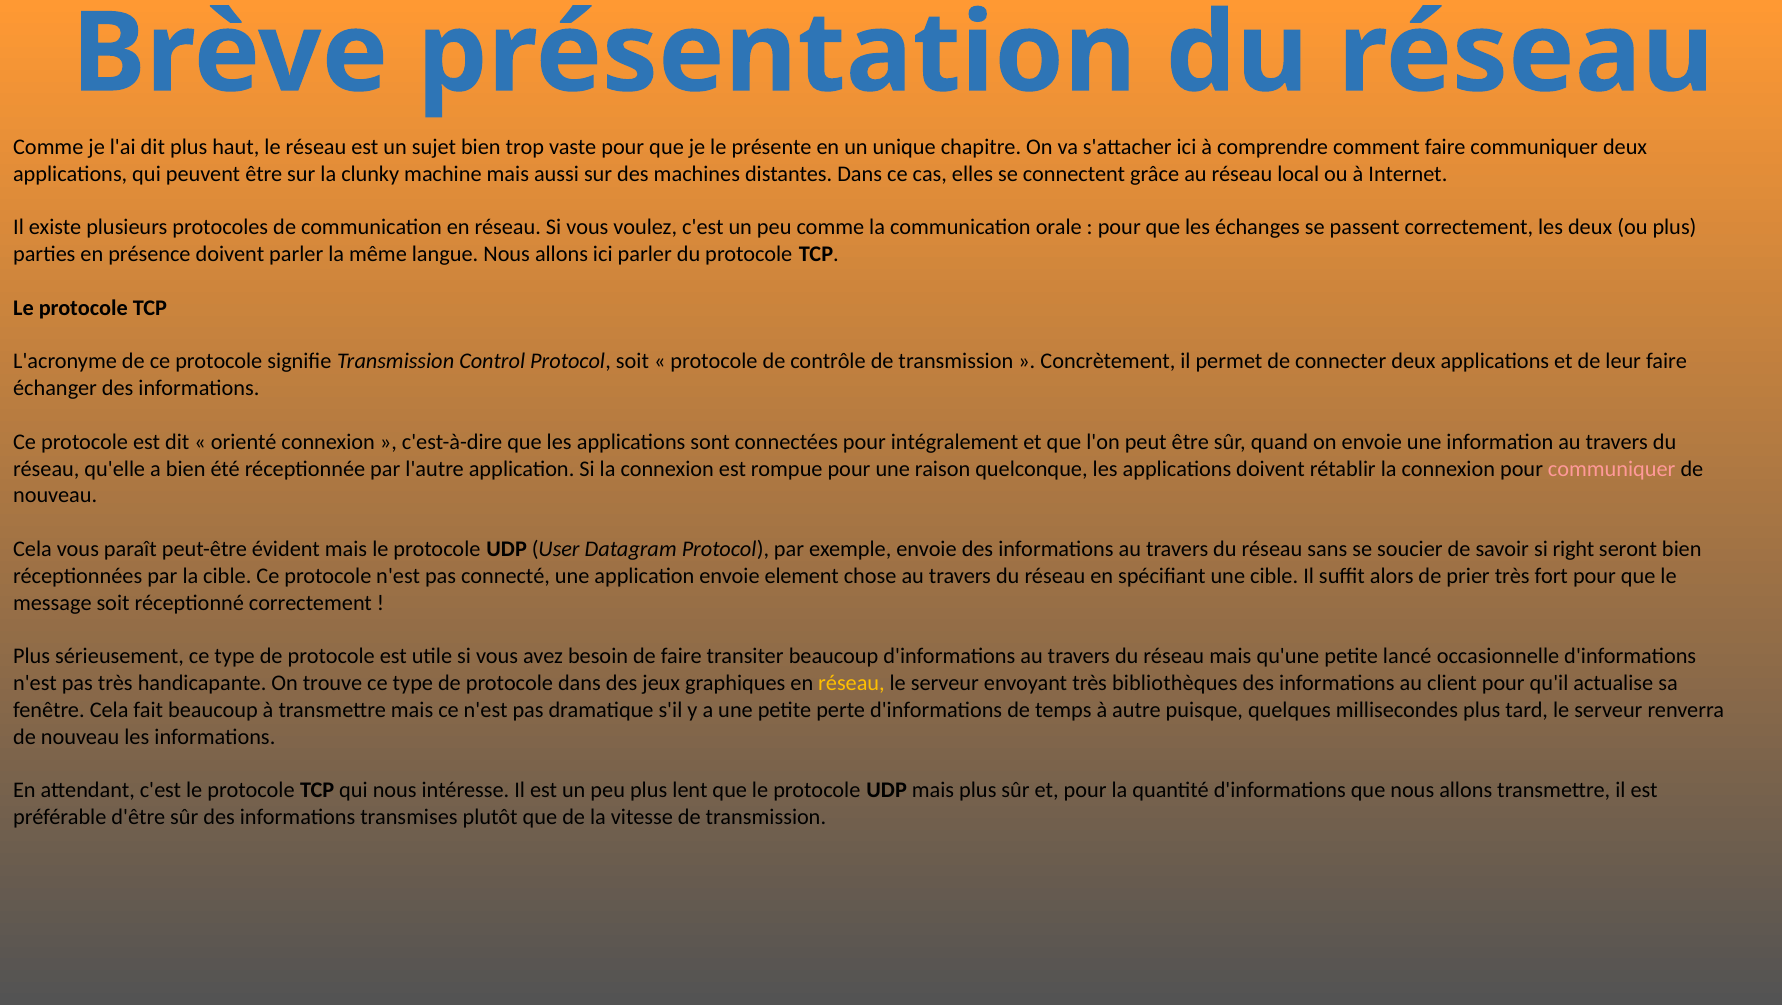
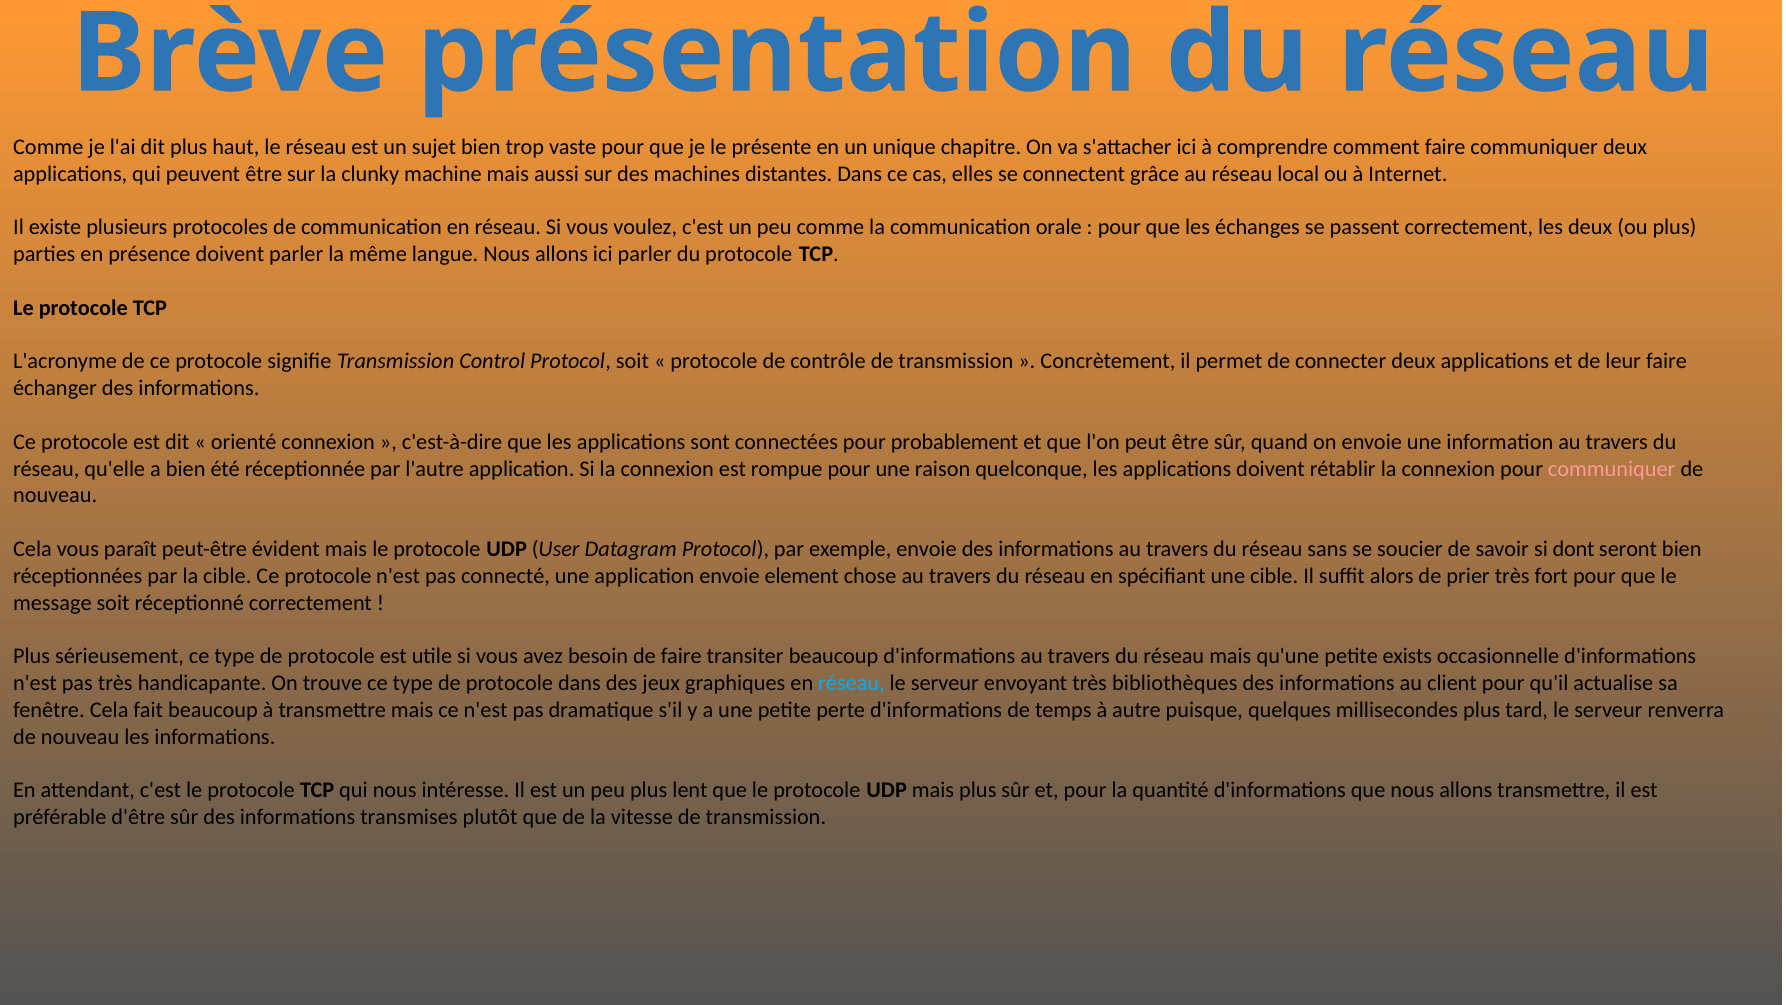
intégralement: intégralement -> probablement (955, 442)
right: right -> dont (1574, 549)
lancé: lancé -> exists (1407, 656)
réseau colour: yellow -> light blue (851, 683)
